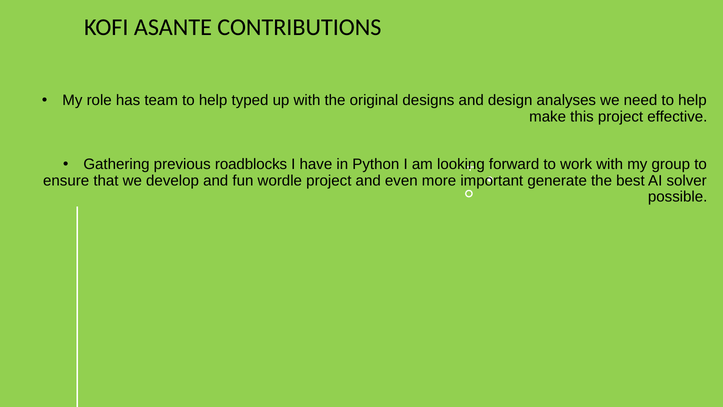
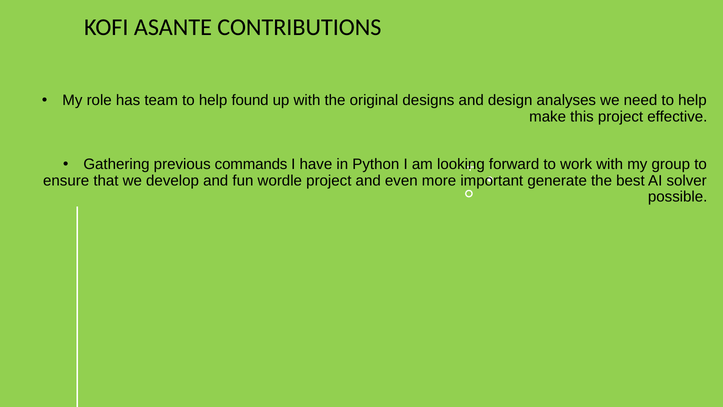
typed: typed -> found (250, 100)
roadblocks: roadblocks -> commands (251, 164)
